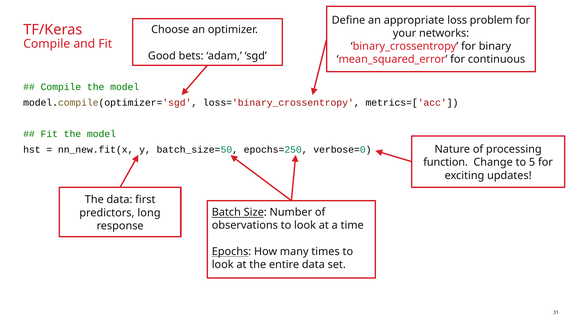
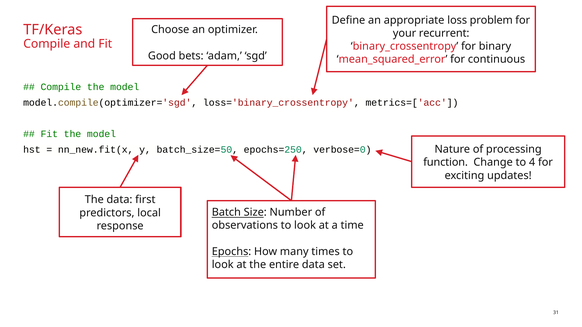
networks: networks -> recurrent (444, 33)
5: 5 -> 4 (532, 163)
long: long -> local (149, 213)
